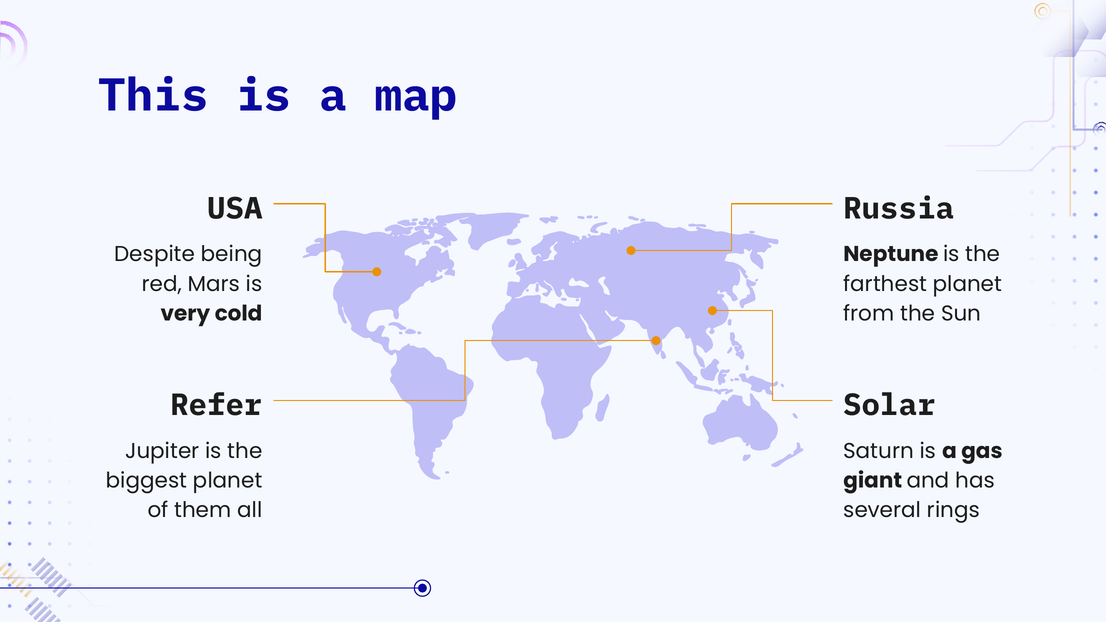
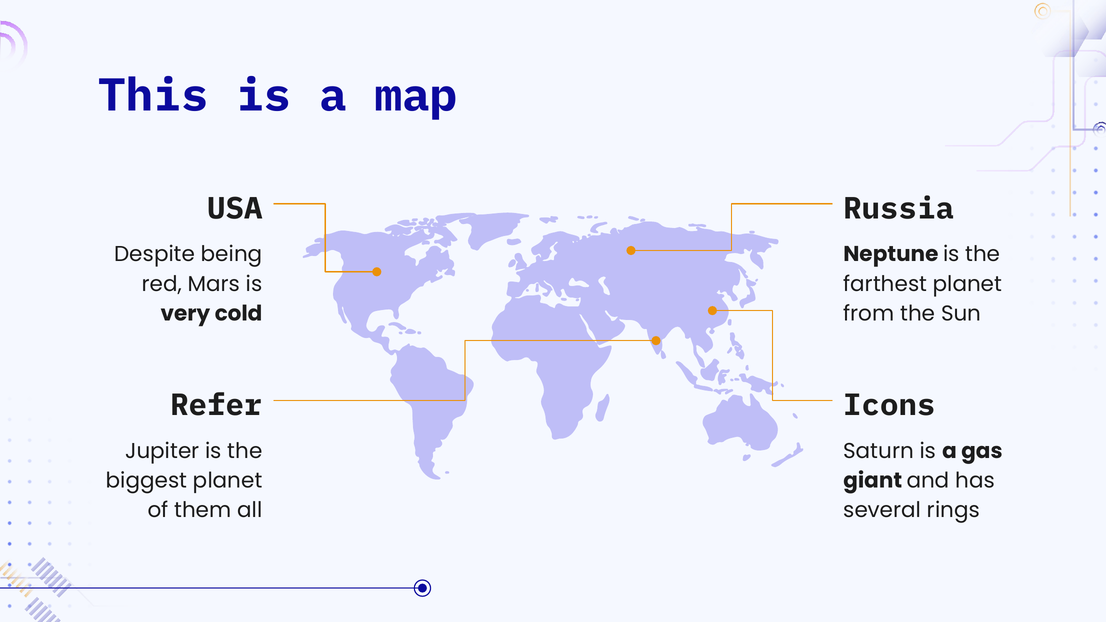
Solar: Solar -> Icons (889, 405)
